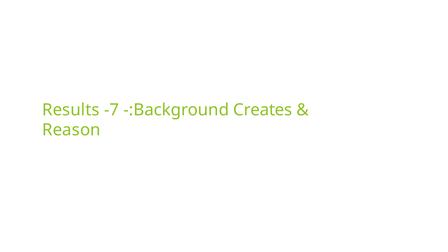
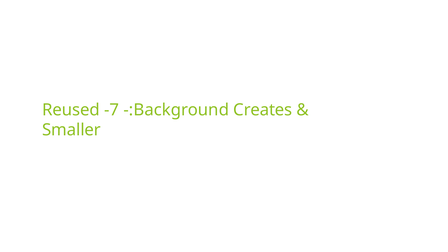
Results: Results -> Reused (71, 110)
Reason: Reason -> Smaller (72, 130)
